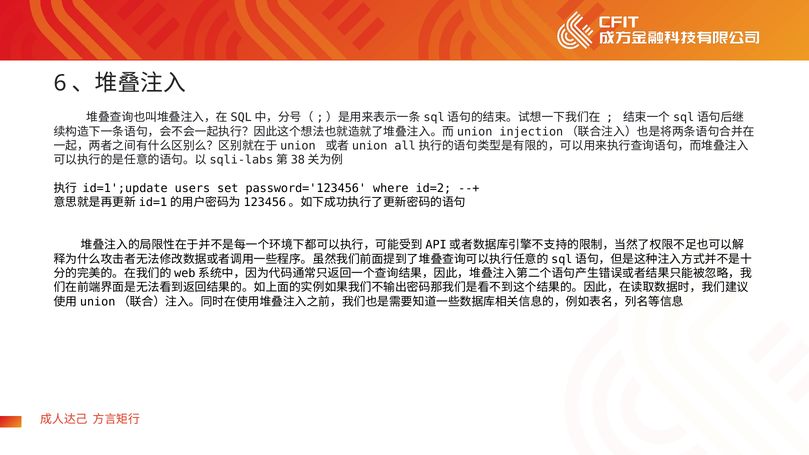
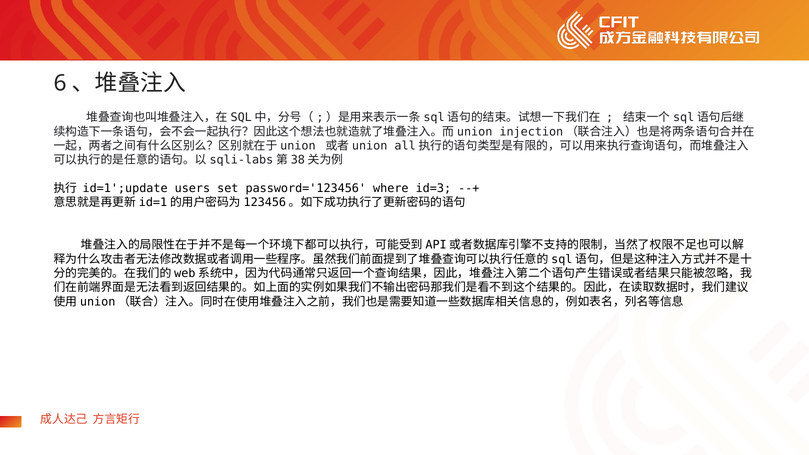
id=2: id=2 -> id=3 (433, 188)
